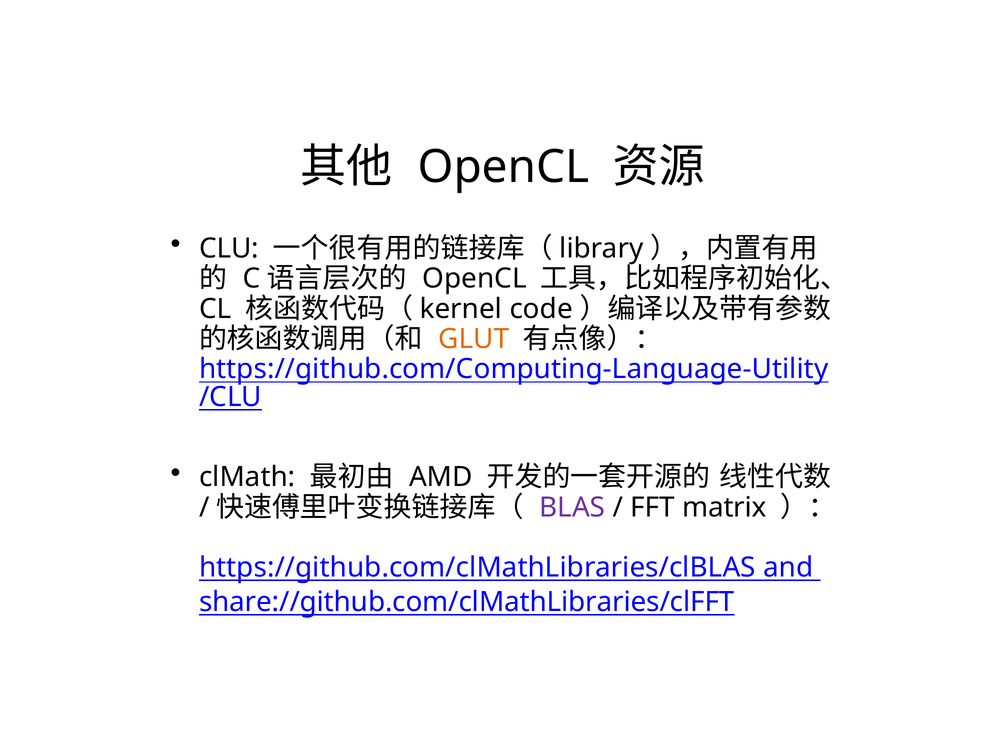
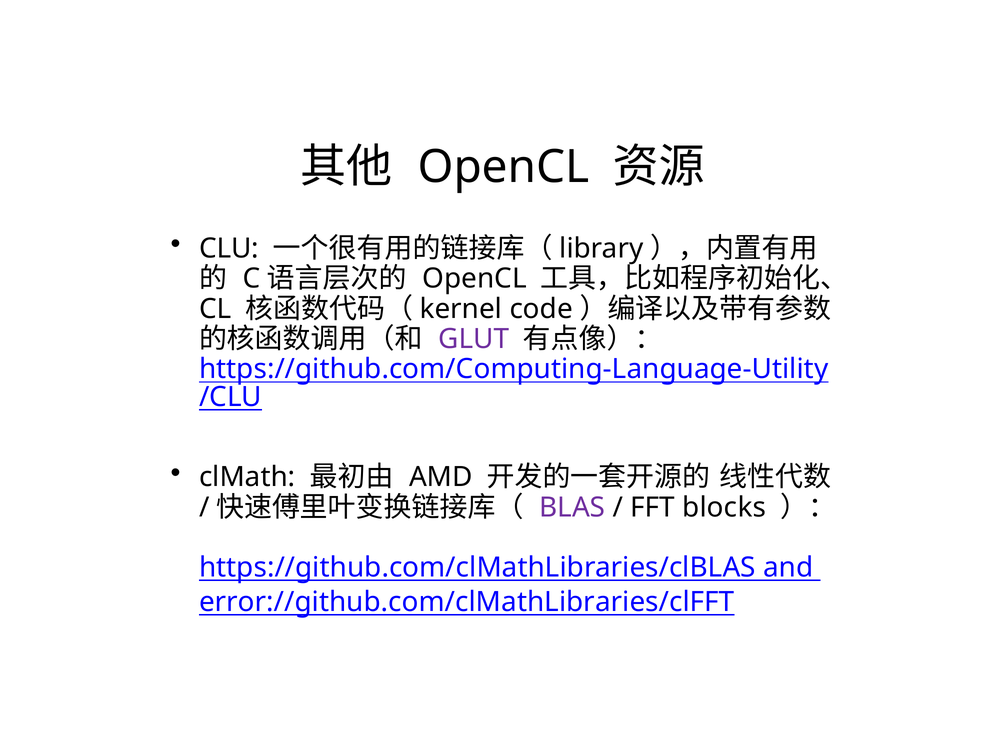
GLUT colour: orange -> purple (474, 339)
matrix: matrix -> blocks (724, 507)
share://github.com/clMathLibraries/clFFT: share://github.com/clMathLibraries/clFFT -> error://github.com/clMathLibraries/clFFT (467, 602)
